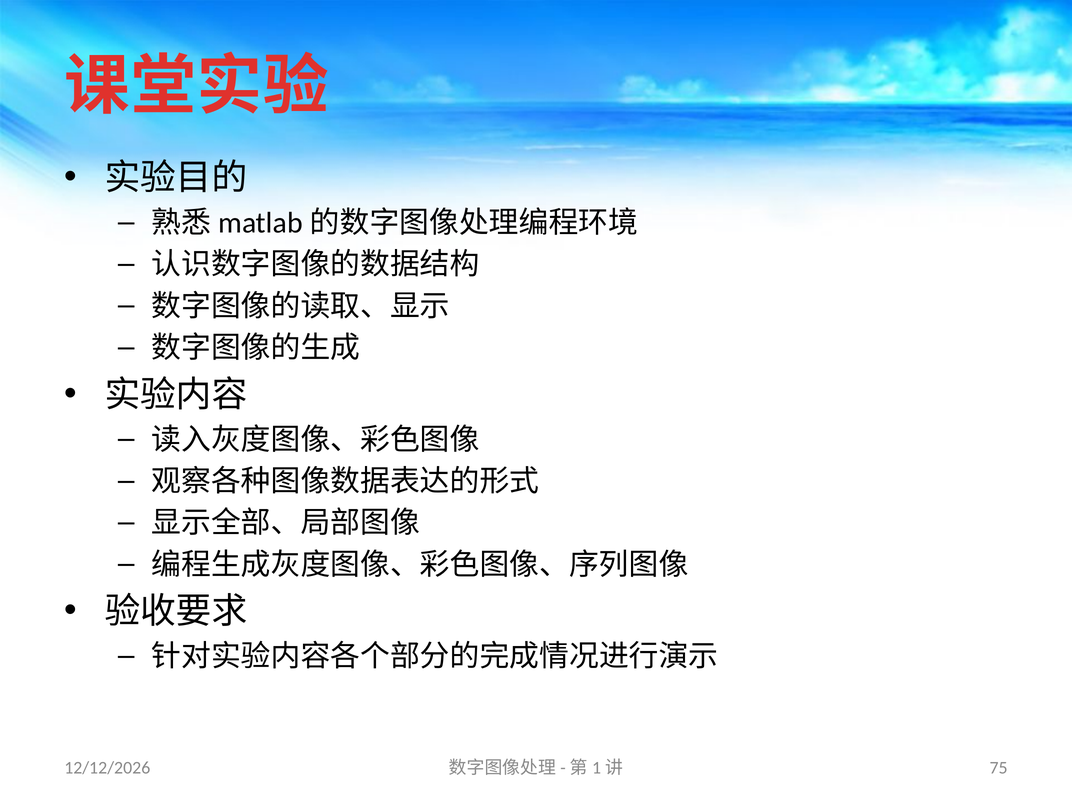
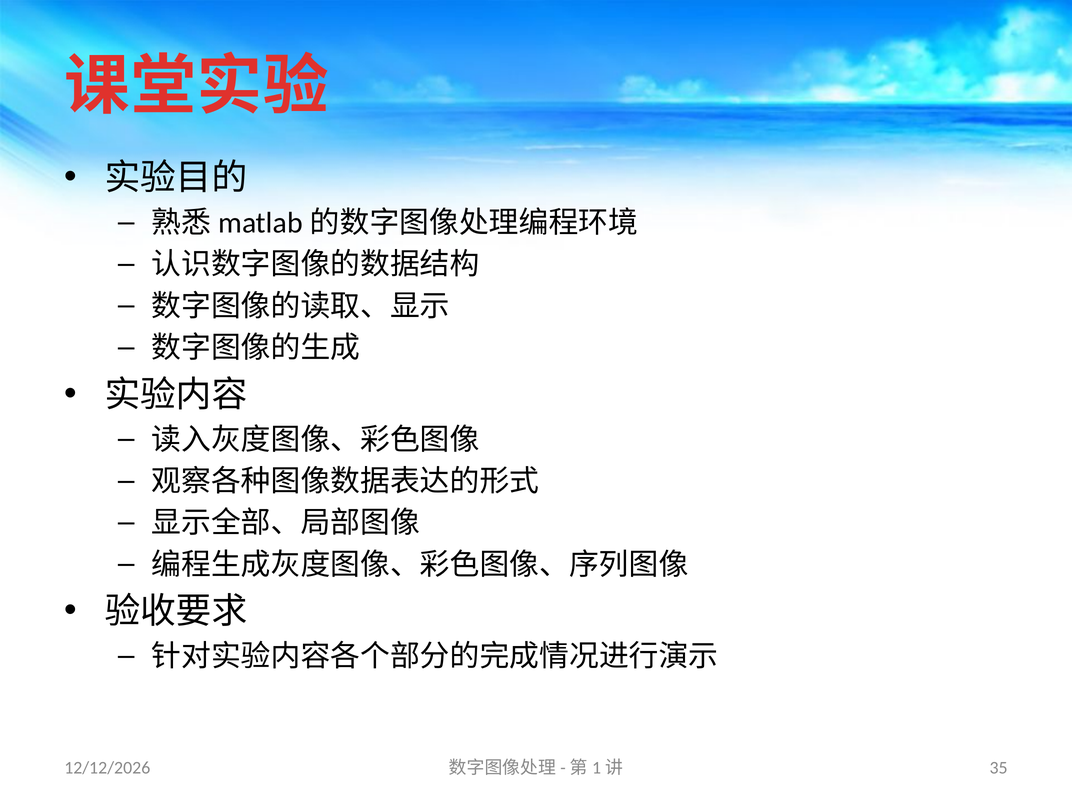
75: 75 -> 35 (999, 768)
